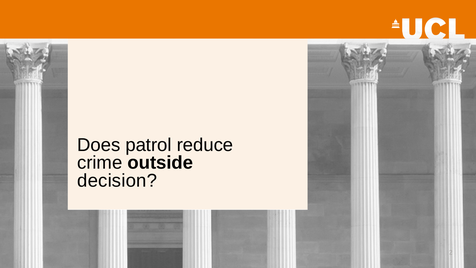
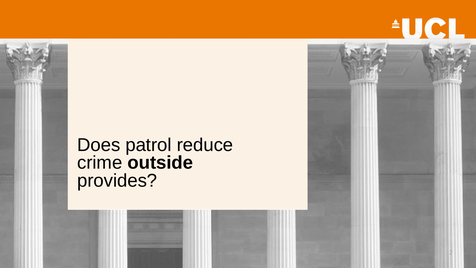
decision: decision -> provides (117, 181)
